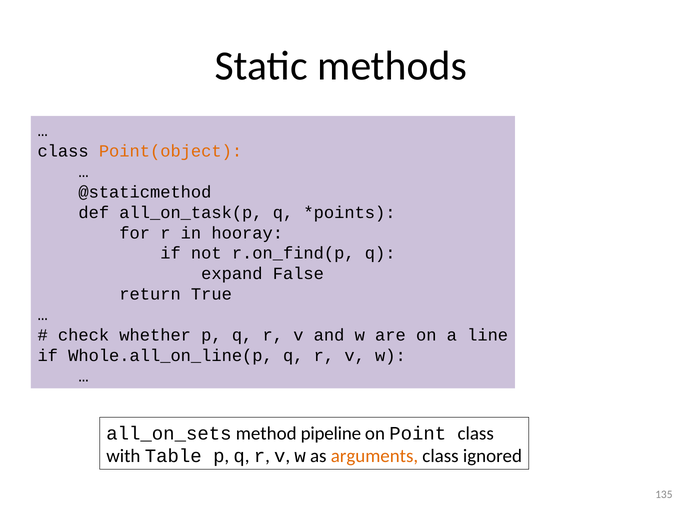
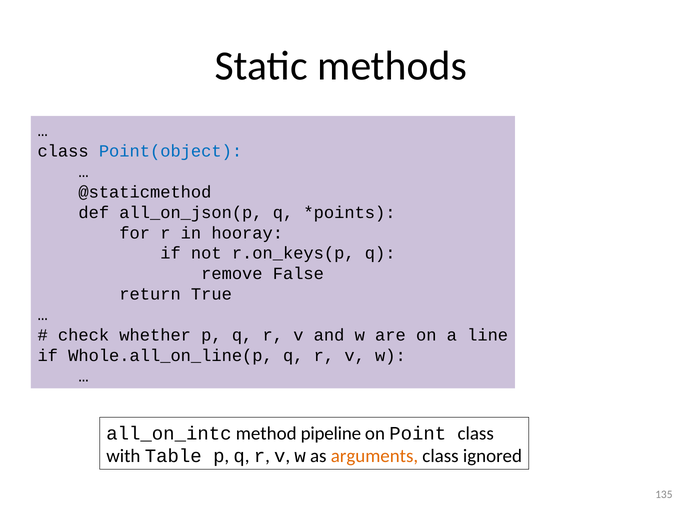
Point(object colour: orange -> blue (171, 151)
all_on_task(p: all_on_task(p -> all_on_json(p (191, 213)
r.on_find(p: r.on_find(p -> r.on_keys(p (293, 254)
expand: expand -> remove (232, 274)
all_on_sets: all_on_sets -> all_on_intc (169, 434)
